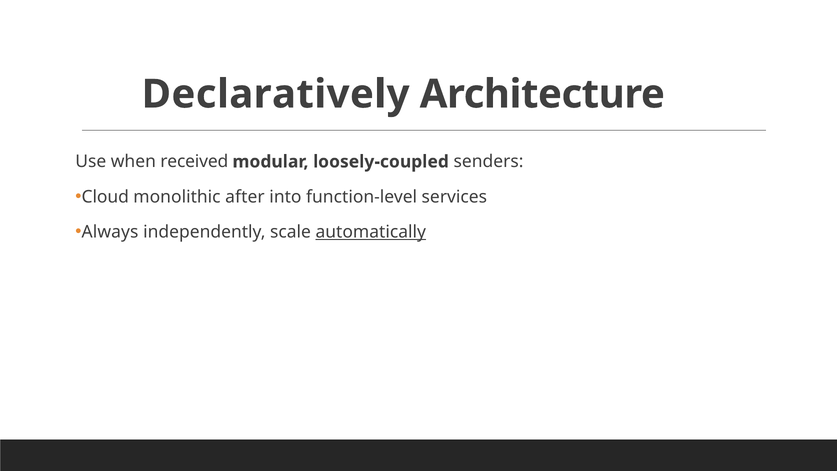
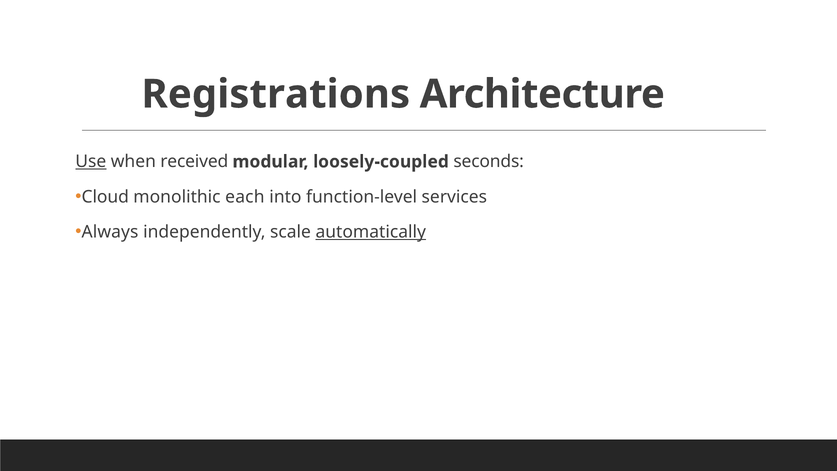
Declaratively: Declaratively -> Registrations (276, 94)
Use underline: none -> present (91, 162)
senders: senders -> seconds (489, 162)
after: after -> each (245, 197)
